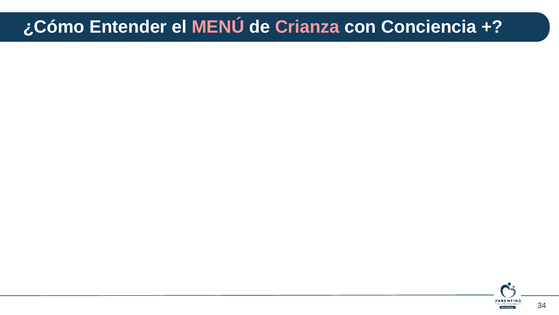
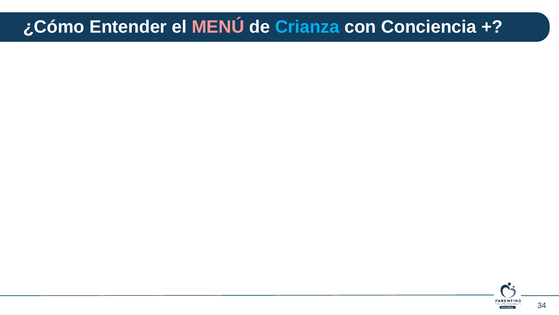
Crianza colour: pink -> light blue (307, 27)
